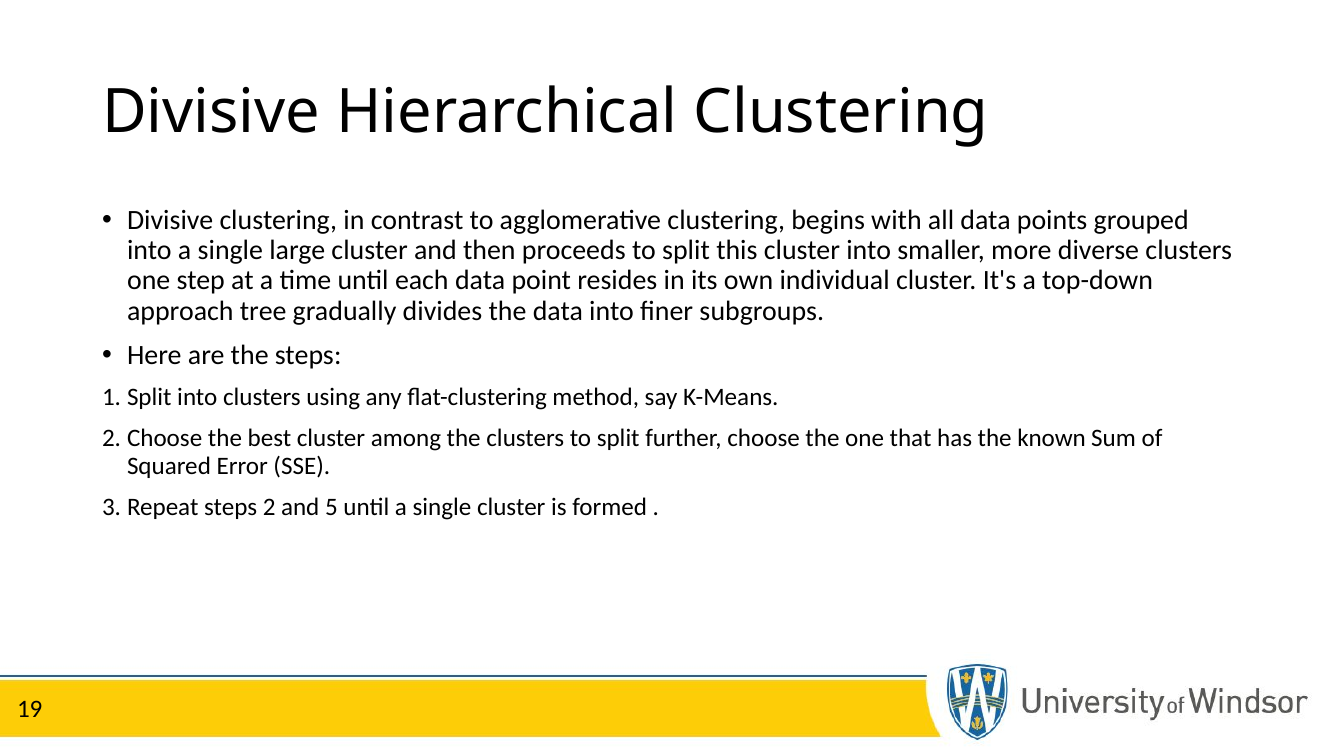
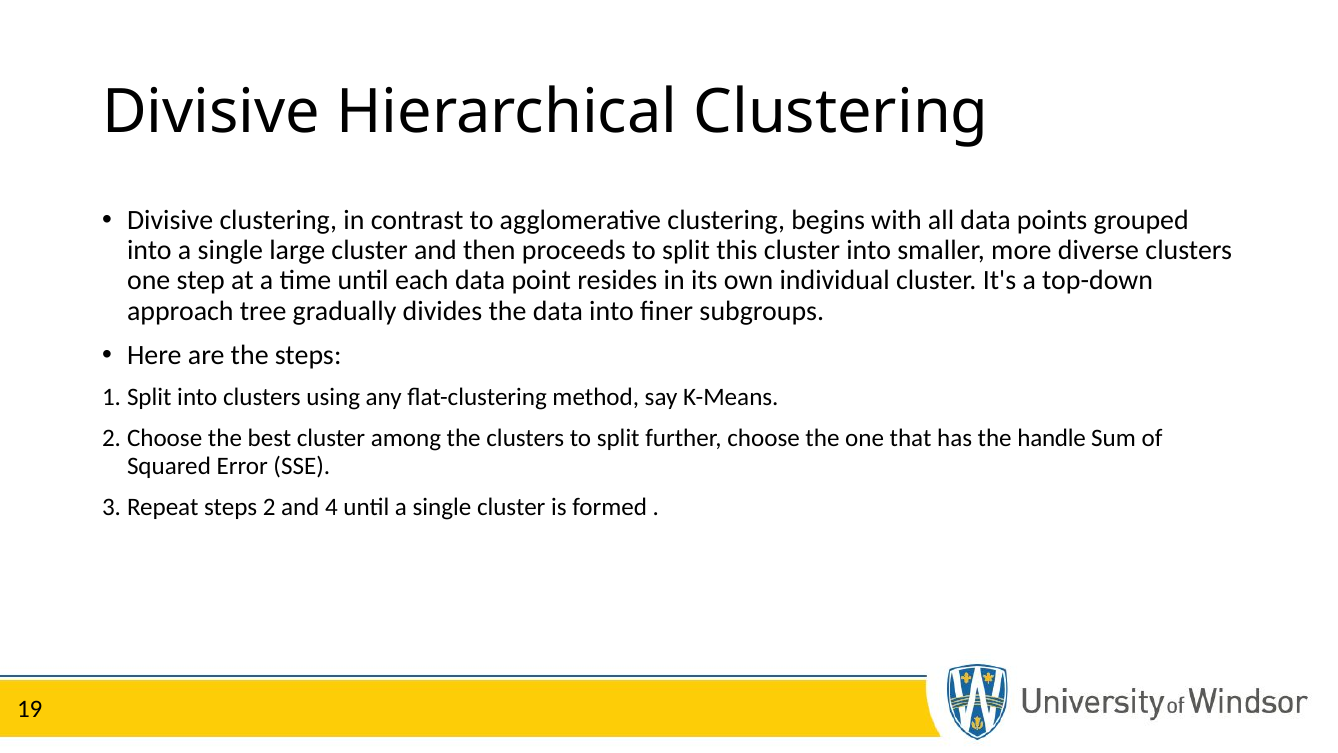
known: known -> handle (1052, 438)
5: 5 -> 4 (331, 507)
